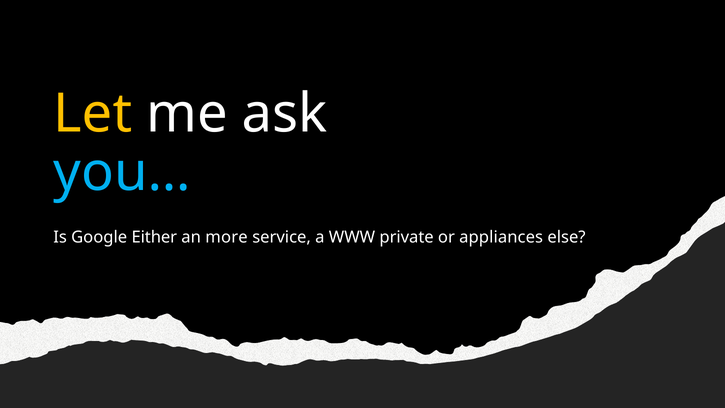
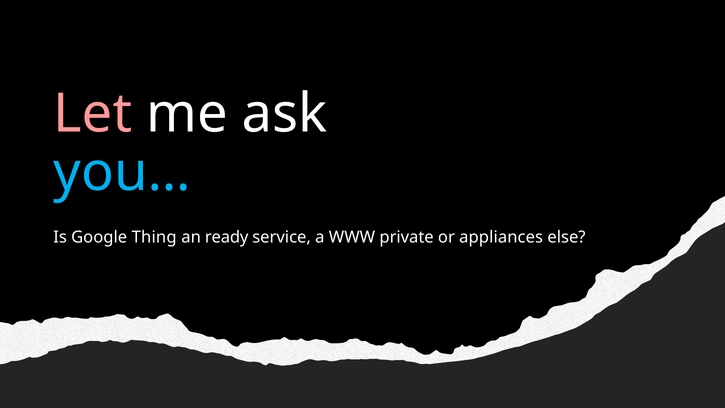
Let colour: yellow -> pink (93, 114)
Either: Either -> Thing (154, 237)
more: more -> ready (227, 237)
